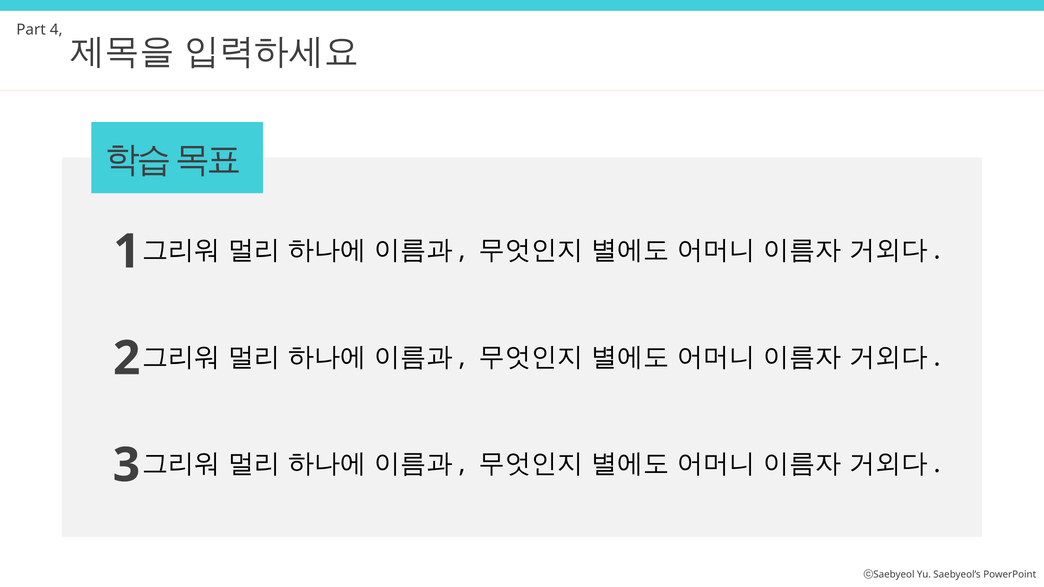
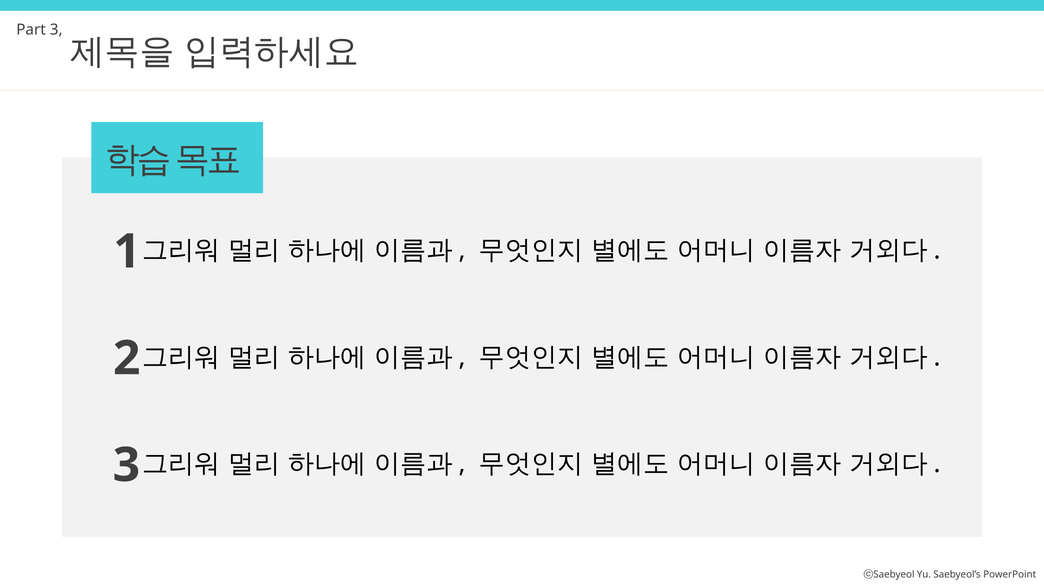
Part 4: 4 -> 3 (56, 30)
